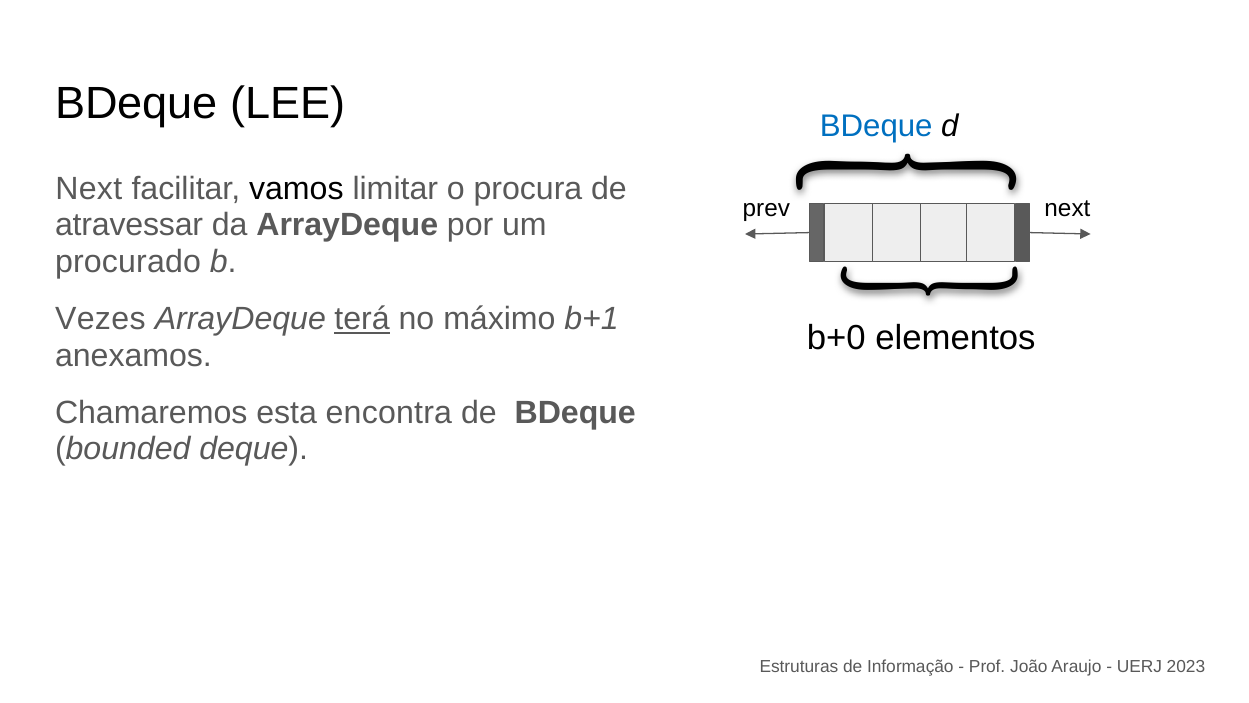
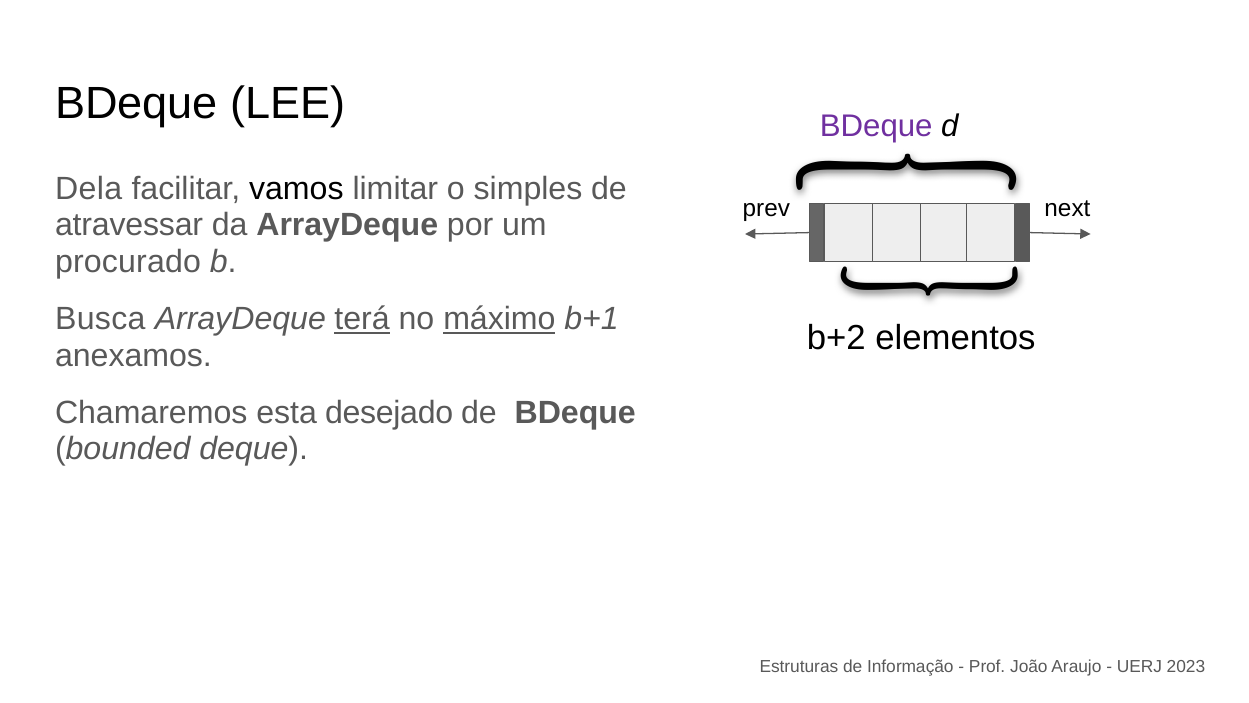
BDeque colour: blue -> purple (876, 126)
Next: Next -> Dela (89, 189)
procura: procura -> simples (528, 189)
Vezes: Vezes -> Busca (100, 319)
máximo underline: none -> present (499, 319)
b+0: b+0 -> b+2 (836, 338)
encontra: encontra -> desejado (389, 413)
